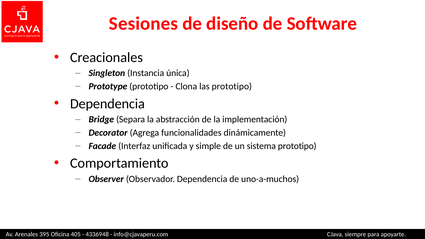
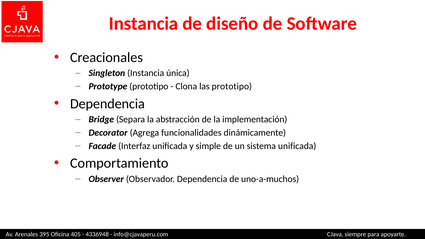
Sesiones: Sesiones -> Instancia (144, 24)
sistema prototipo: prototipo -> unificada (297, 146)
